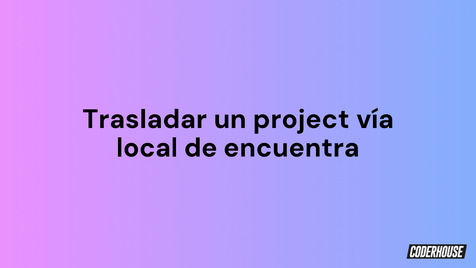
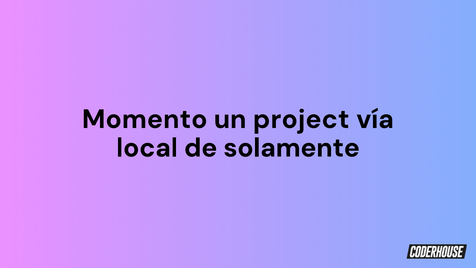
Trasladar: Trasladar -> Momento (145, 119)
encuentra: encuentra -> solamente (292, 148)
